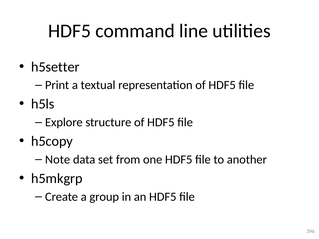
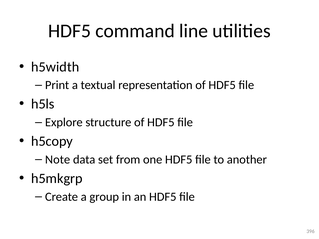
h5setter: h5setter -> h5width (55, 67)
